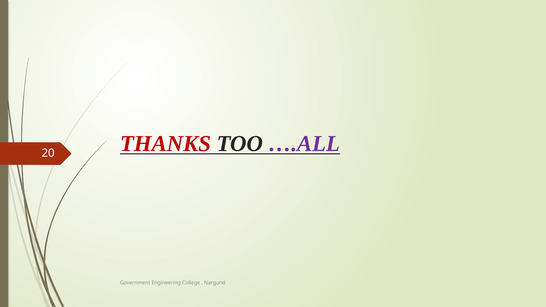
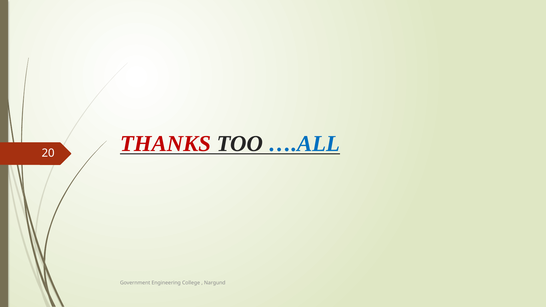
….ALL colour: purple -> blue (304, 144)
